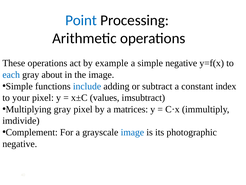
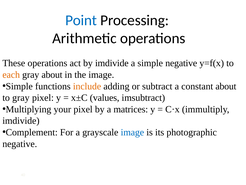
by example: example -> imdivide (112, 63)
each colour: blue -> orange (11, 75)
include colour: blue -> orange (87, 86)
constant index: index -> about (226, 86)
to your: your -> gray (21, 98)
Multiplying gray: gray -> your (62, 109)
